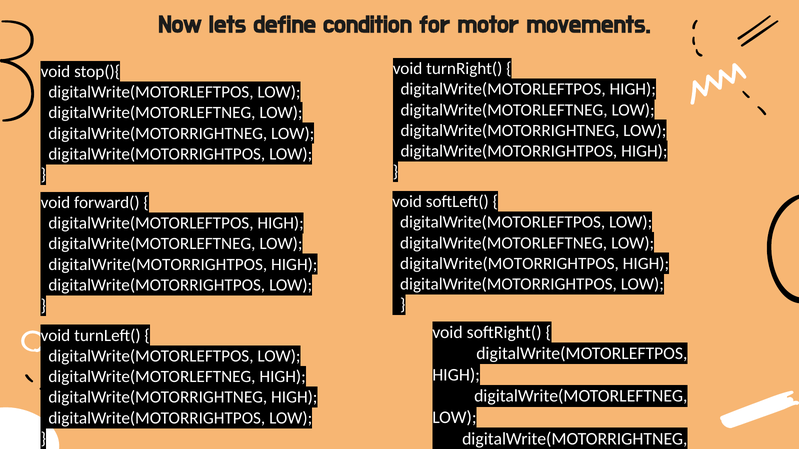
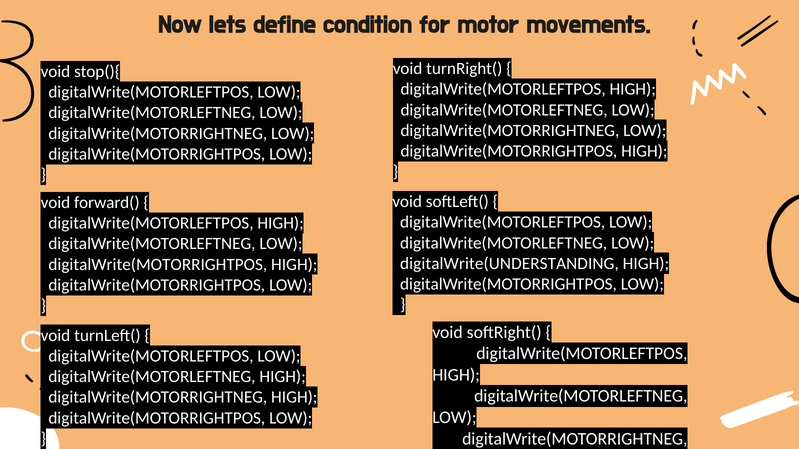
digitalWrite(MOTORRIGHTPOS: digitalWrite(MOTORRIGHTPOS -> digitalWrite(UNDERSTANDING (509, 264)
